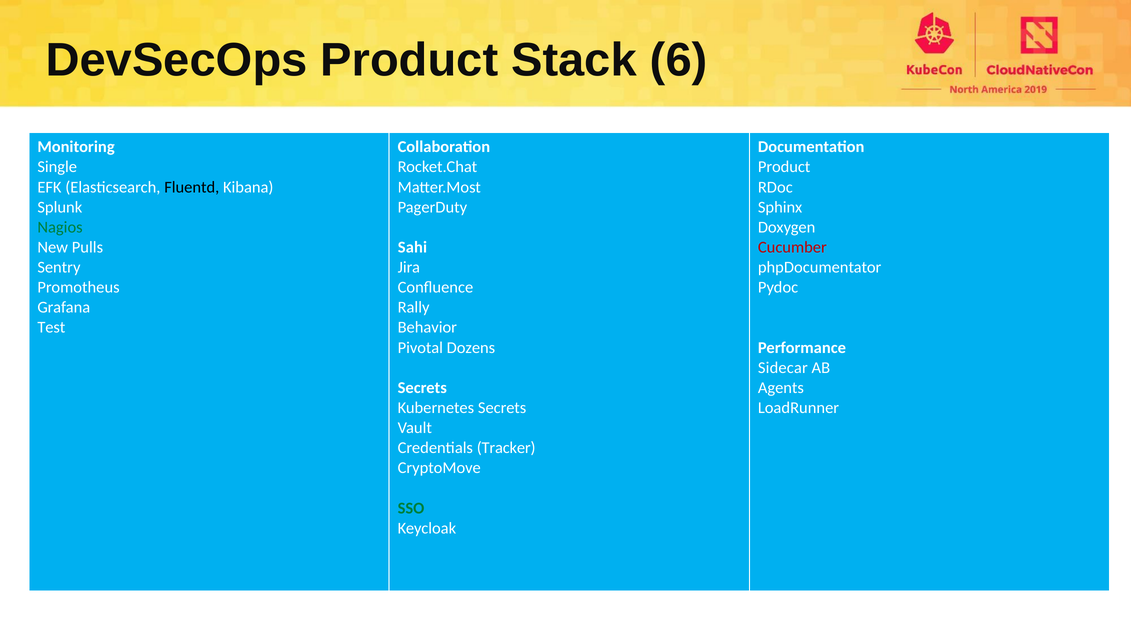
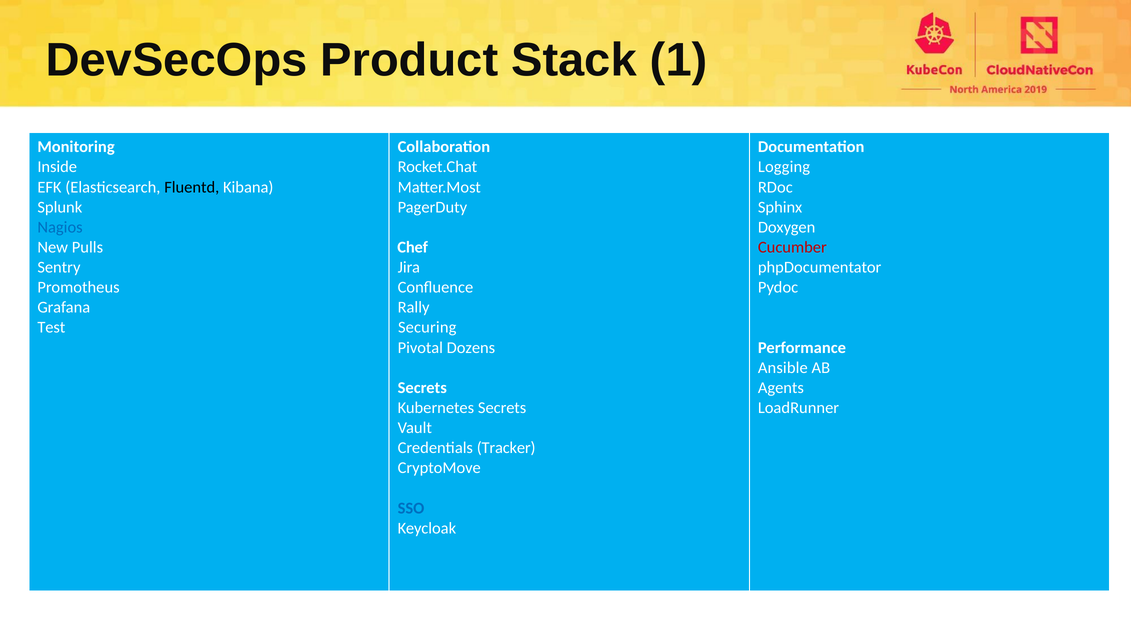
6: 6 -> 1 (679, 60)
Single: Single -> Inside (57, 167)
Product: Product -> Logging (784, 167)
Nagios colour: green -> blue (60, 227)
Sahi: Sahi -> Chef (413, 247)
Behavior: Behavior -> Securing (427, 328)
Sidecar: Sidecar -> Ansible (783, 368)
SSO colour: green -> blue (411, 508)
